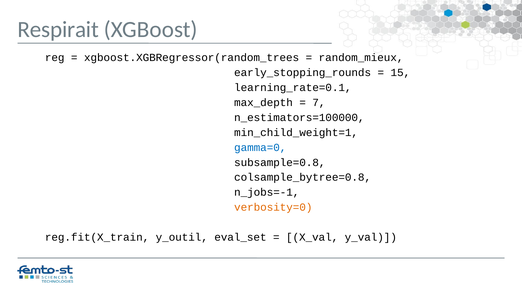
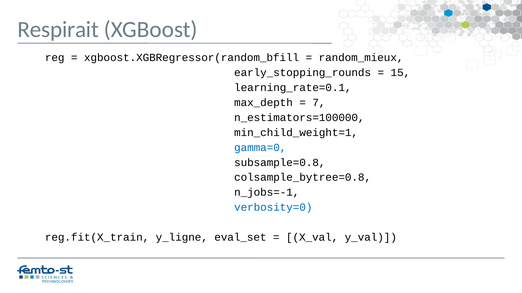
xgboost.XGBRegressor(random_trees: xgboost.XGBRegressor(random_trees -> xgboost.XGBRegressor(random_bfill (192, 58)
verbosity=0 colour: orange -> blue (273, 208)
y_outil: y_outil -> y_ligne (182, 238)
